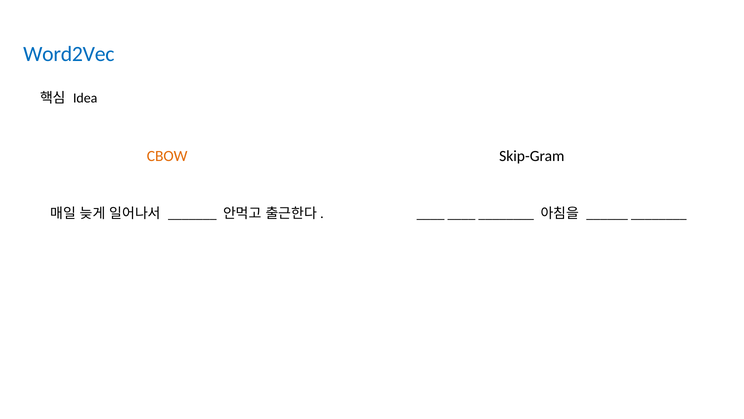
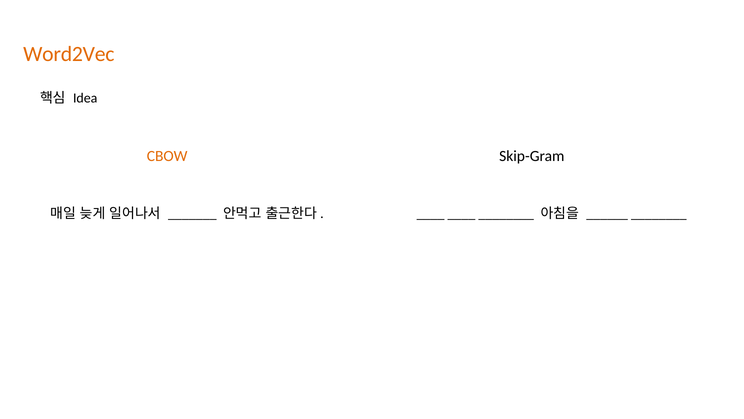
Word2Vec colour: blue -> orange (69, 54)
